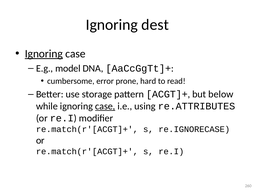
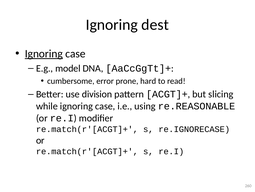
storage: storage -> division (97, 94)
below: below -> slicing (221, 94)
case underline: present -> none (105, 106)
re.ATTRIBUTES: re.ATTRIBUTES -> re.REASONABLE (197, 106)
